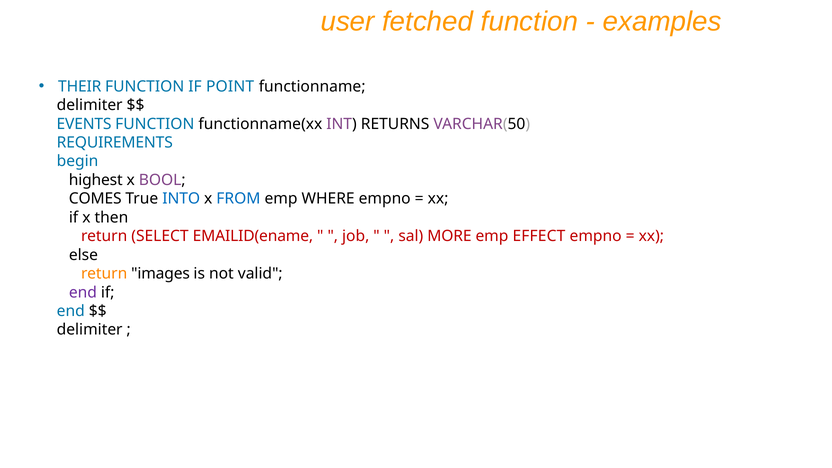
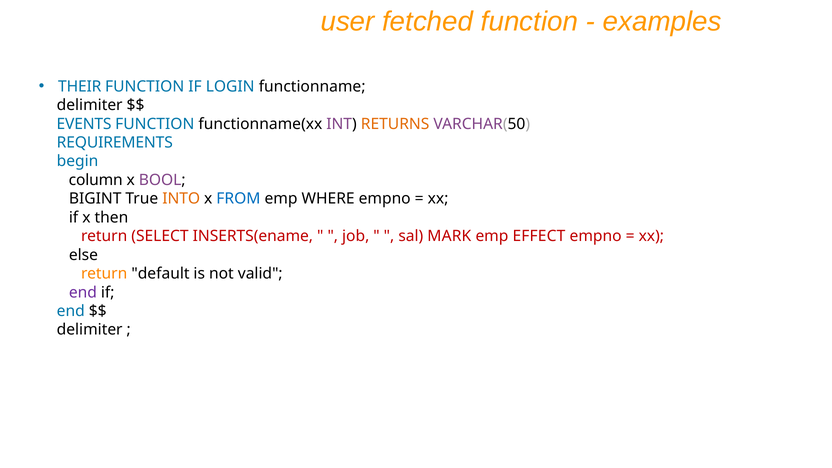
POINT: POINT -> LOGIN (230, 86)
RETURNS colour: black -> orange (395, 124)
highest: highest -> column (96, 180)
COMES: COMES -> BIGINT (95, 199)
INTO colour: blue -> orange (181, 199)
EMAILID(ename: EMAILID(ename -> INSERTS(ename (253, 236)
MORE: MORE -> MARK (449, 236)
images: images -> default (160, 274)
